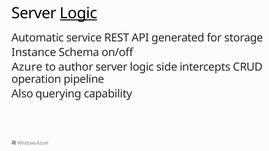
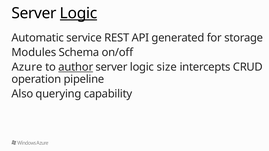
Instance: Instance -> Modules (34, 53)
author underline: none -> present (76, 67)
side: side -> size (167, 67)
